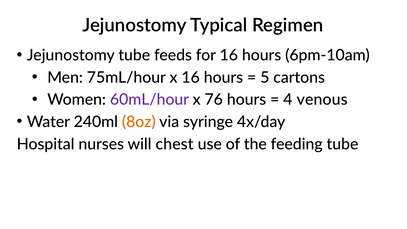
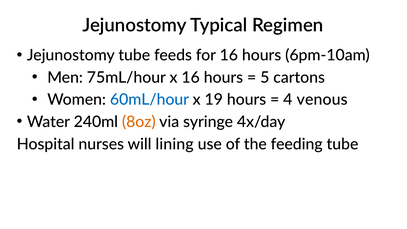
60mL/hour colour: purple -> blue (149, 100)
76: 76 -> 19 (214, 100)
chest: chest -> lining (175, 144)
